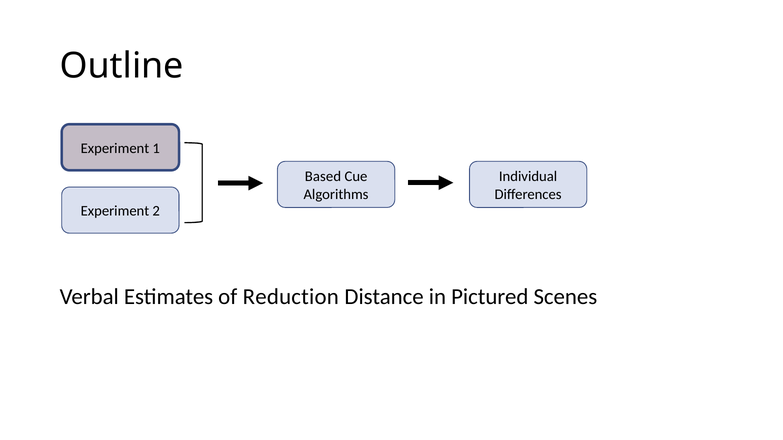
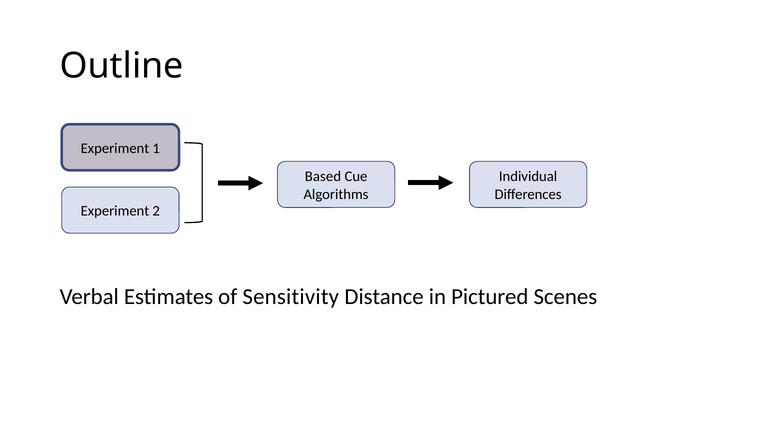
Reduction: Reduction -> Sensitivity (291, 297)
